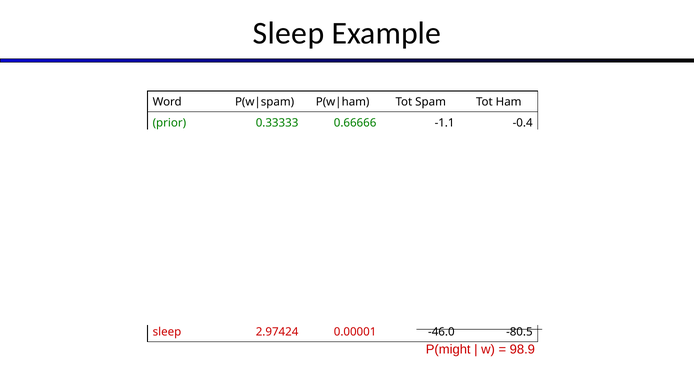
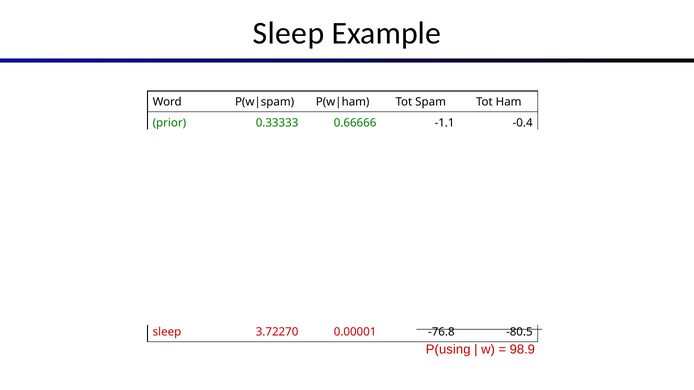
2.97424: 2.97424 -> 3.72270 (277, 332)
-46.0: -46.0 -> -76.8 (441, 332)
P(might: P(might -> P(using (448, 350)
